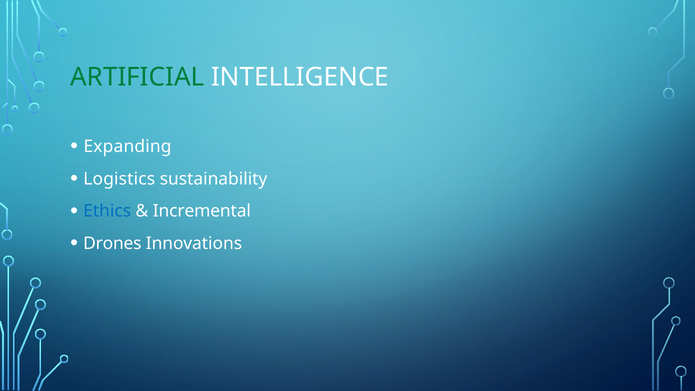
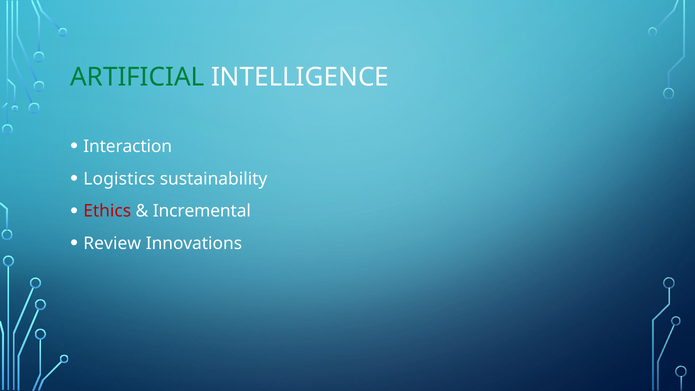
Expanding: Expanding -> Interaction (128, 147)
Ethics colour: blue -> red (107, 211)
Drones: Drones -> Review (112, 243)
